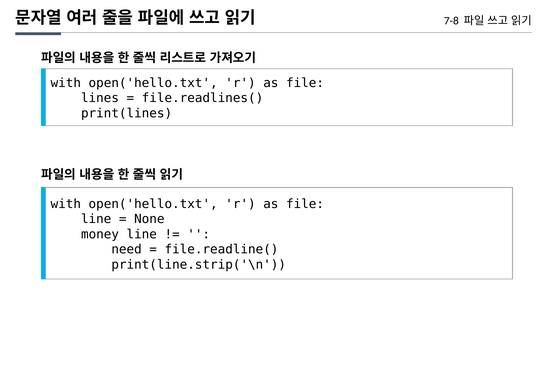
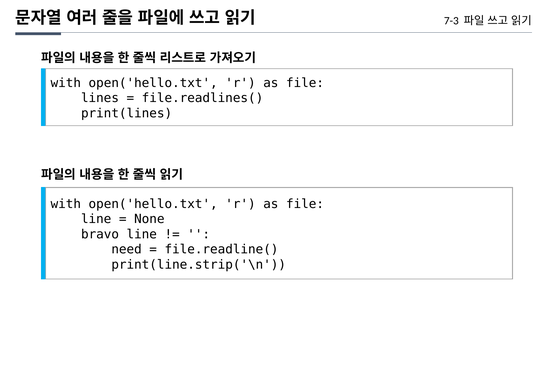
7-8: 7-8 -> 7-3 (451, 21)
money: money -> bravo (100, 234)
